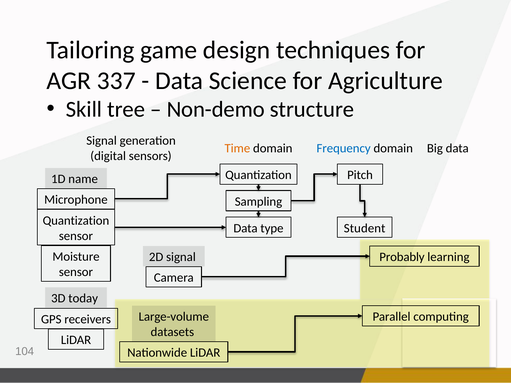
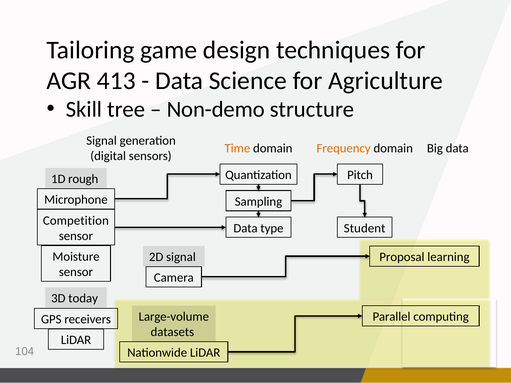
337: 337 -> 413 (116, 81)
Frequency colour: blue -> orange (344, 148)
name: name -> rough (83, 179)
Quantization: Quantization -> Competition (76, 221)
Probably: Probably -> Proposal (402, 257)
